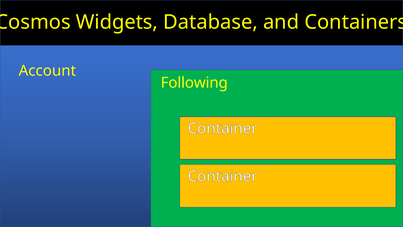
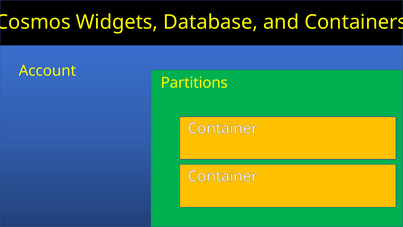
Following: Following -> Partitions (194, 83)
